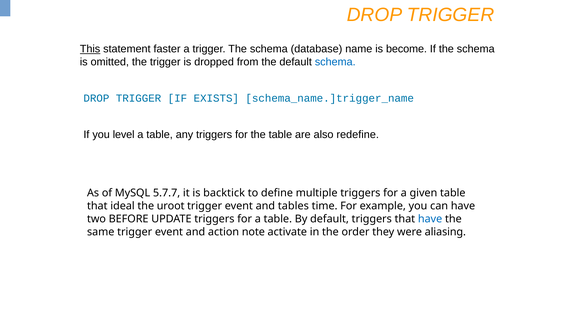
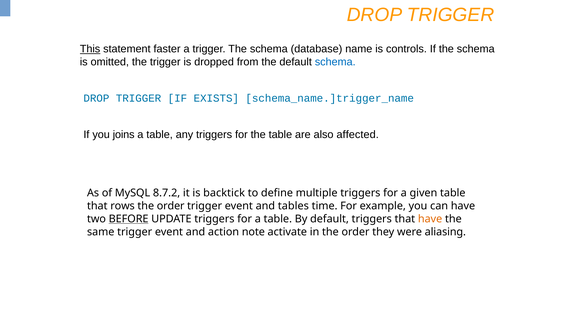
become: become -> controls (406, 49)
level: level -> joins (124, 134)
redefine: redefine -> affected (358, 134)
5.7.7: 5.7.7 -> 8.7.2 (167, 193)
ideal: ideal -> rows (123, 206)
uroot: uroot -> order (171, 206)
BEFORE underline: none -> present (129, 219)
have colour: blue -> orange (430, 219)
